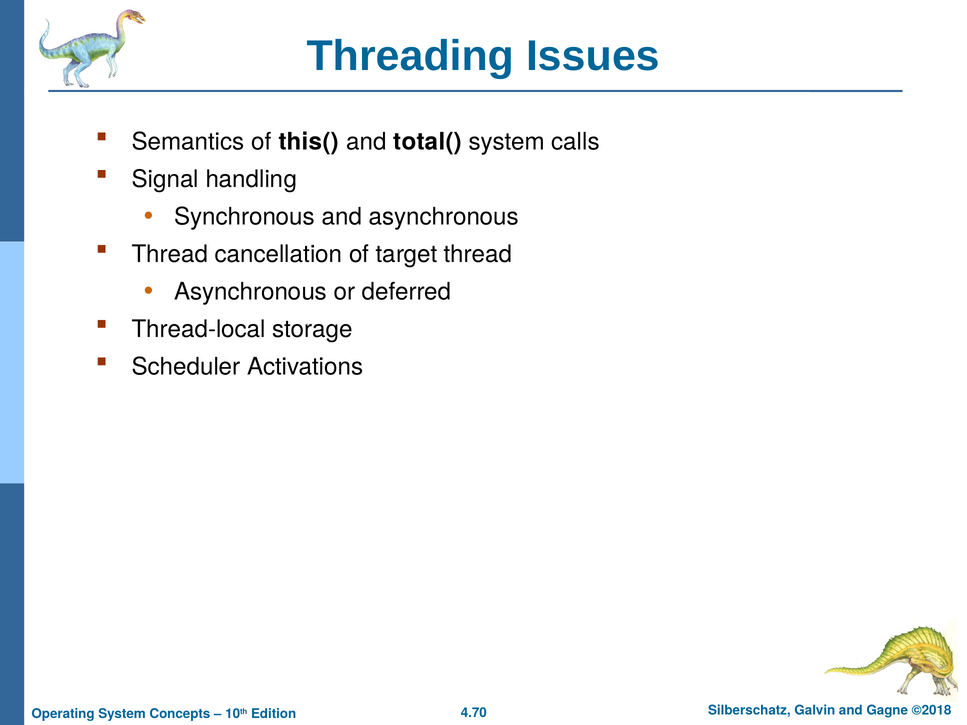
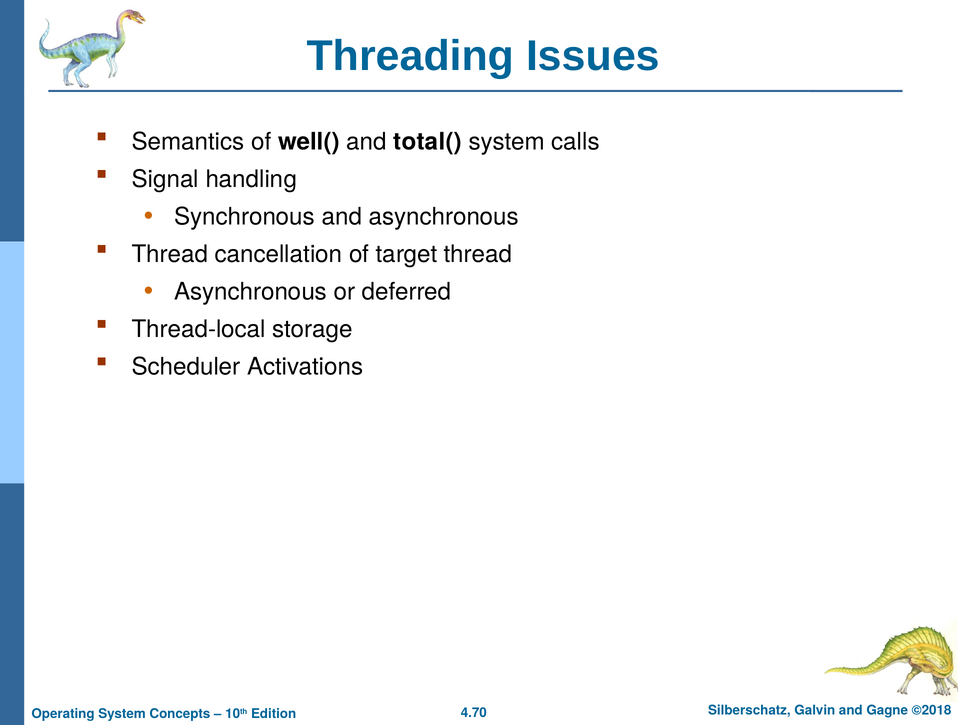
this(: this( -> well( (309, 142)
